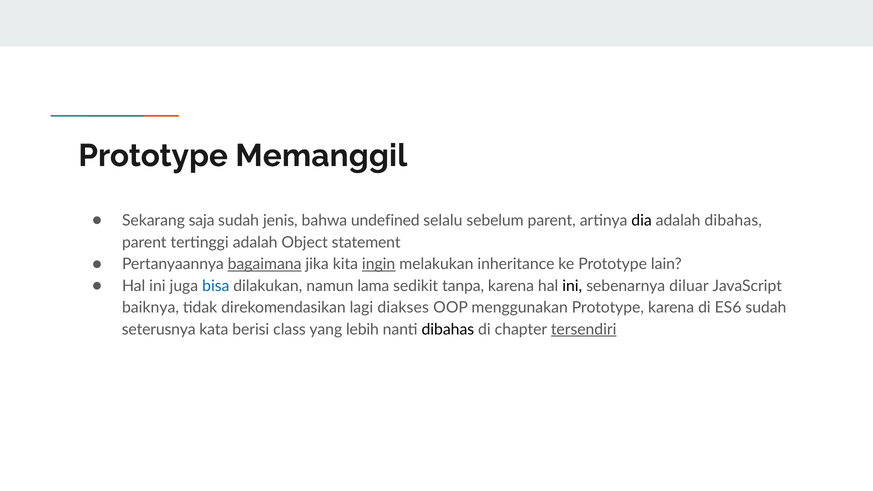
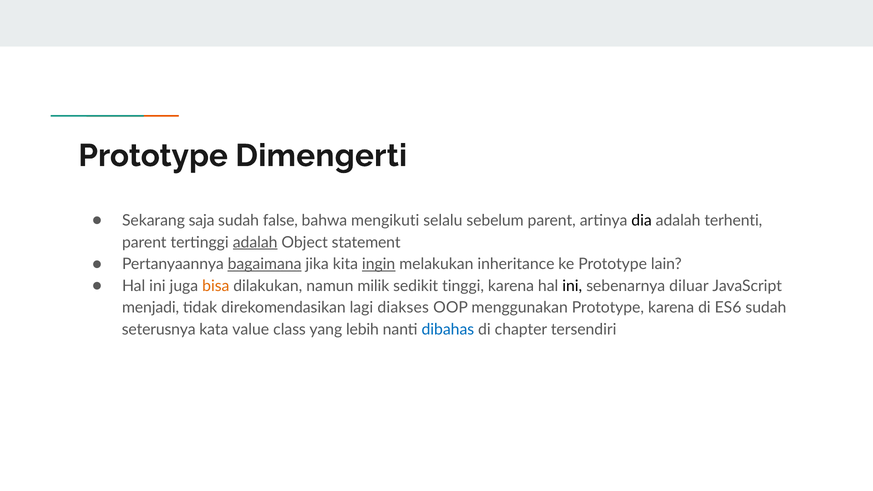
Memanggil: Memanggil -> Dimengerti (321, 156)
jenis: jenis -> false (280, 221)
undefined: undefined -> mengikuti (385, 221)
adalah dibahas: dibahas -> terhenti (733, 221)
adalah underline: none -> present (255, 242)
bisa colour: blue -> orange (216, 286)
lama: lama -> milik (373, 286)
tanpa: tanpa -> tinggi (463, 286)
baiknya: baiknya -> menjadi (151, 308)
berisi: berisi -> value (251, 329)
dibahas colour: black -> blue (448, 329)
tersendiri underline: present -> none (584, 329)
